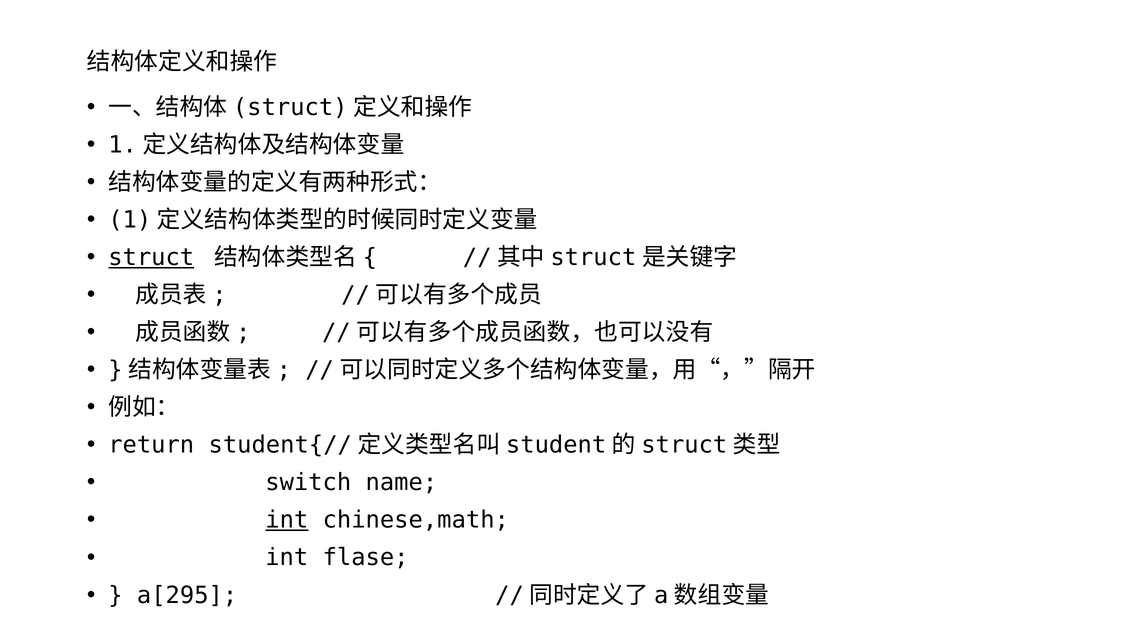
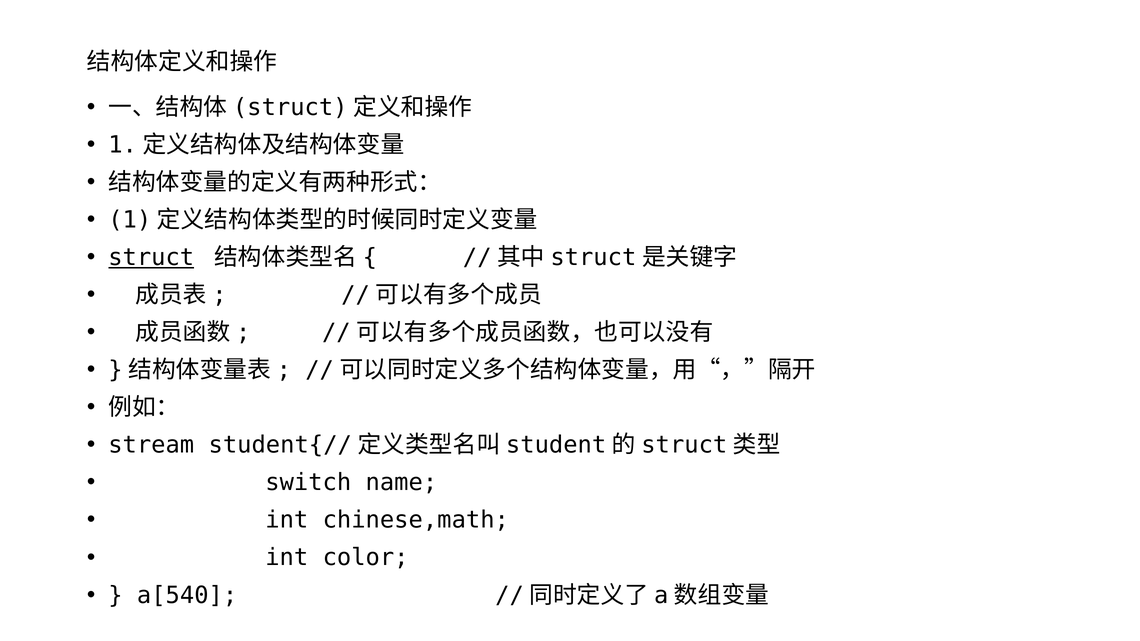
return: return -> stream (151, 445)
int underline: present -> none (287, 520)
flase: flase -> color (366, 558)
a[295: a[295 -> a[540 (187, 595)
